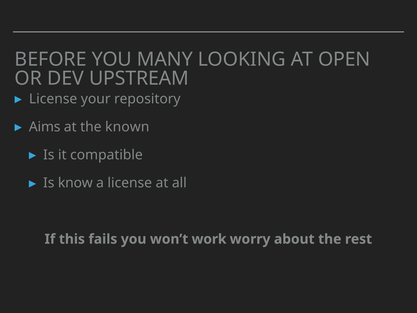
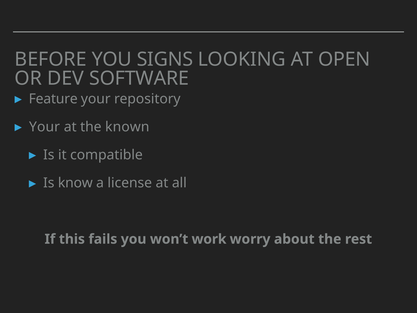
MANY: MANY -> SIGNS (165, 59)
UPSTREAM: UPSTREAM -> SOFTWARE (139, 78)
License: License -> Feature (53, 99)
Aims: Aims -> Your (45, 127)
